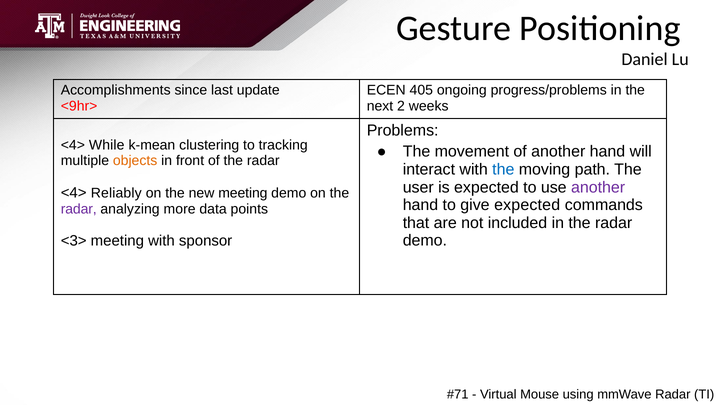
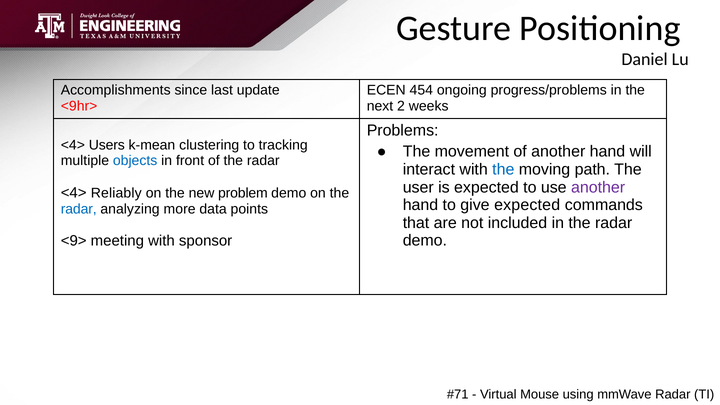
405: 405 -> 454 (421, 90)
While: While -> Users (107, 145)
objects colour: orange -> blue (135, 161)
new meeting: meeting -> problem (243, 193)
radar colour: purple -> blue (79, 209)
<3>: <3> -> <9> (74, 241)
